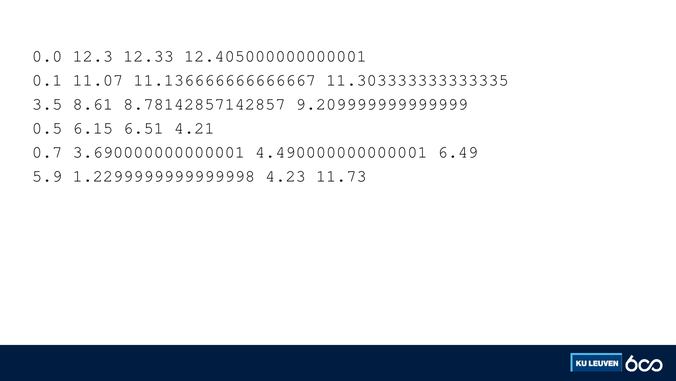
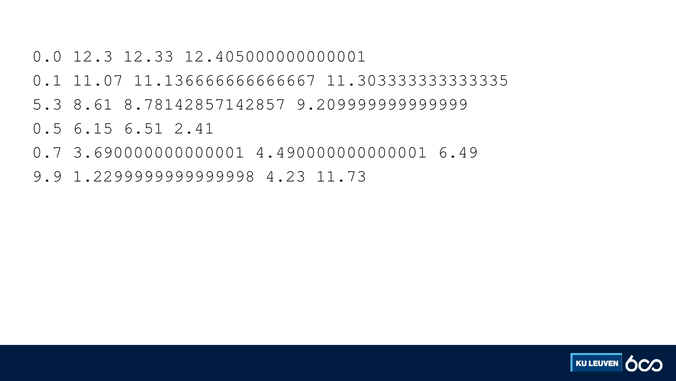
3.5: 3.5 -> 5.3 (47, 104)
4.21: 4.21 -> 2.41 (194, 128)
5.9: 5.9 -> 9.9 (47, 176)
